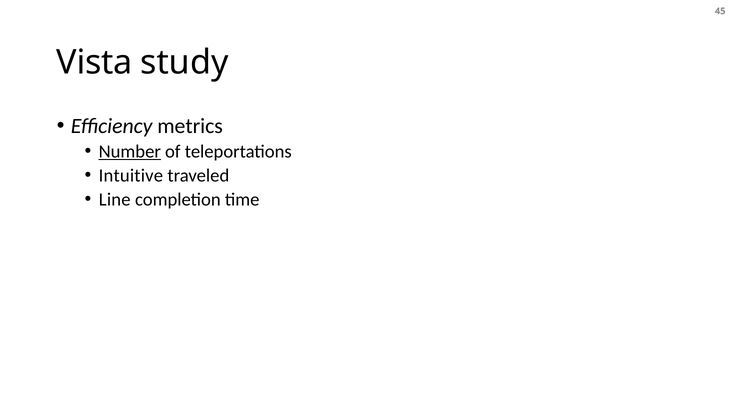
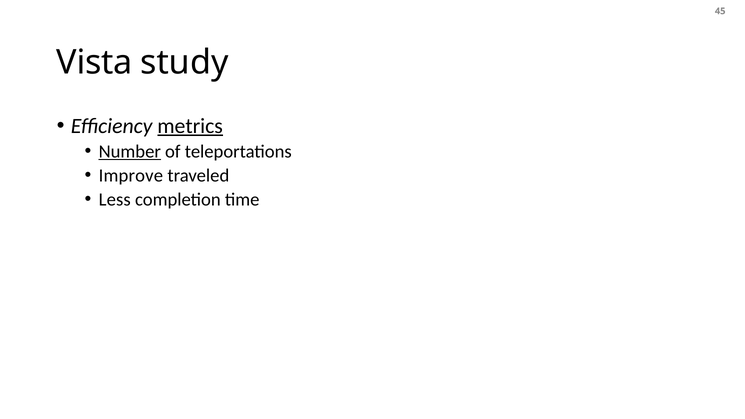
metrics underline: none -> present (190, 126)
Intuitive: Intuitive -> Improve (131, 176)
Line: Line -> Less (115, 200)
